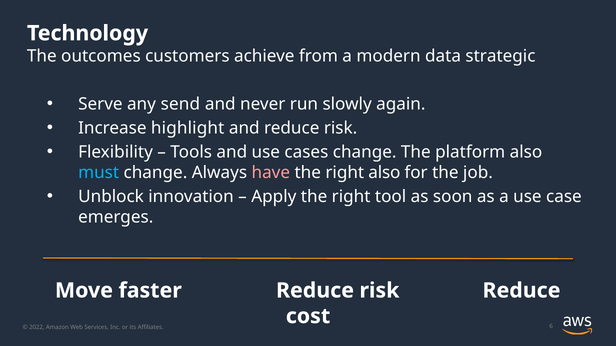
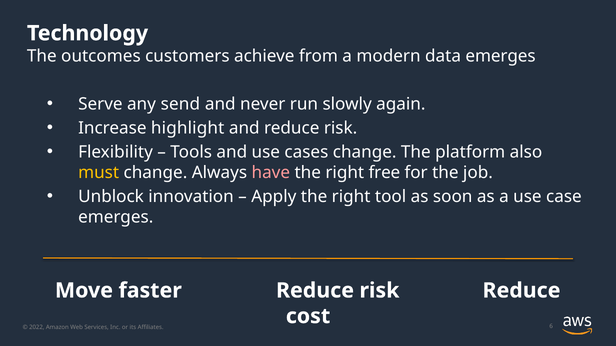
data strategic: strategic -> emerges (501, 56)
must colour: light blue -> yellow (99, 173)
right also: also -> free (384, 173)
